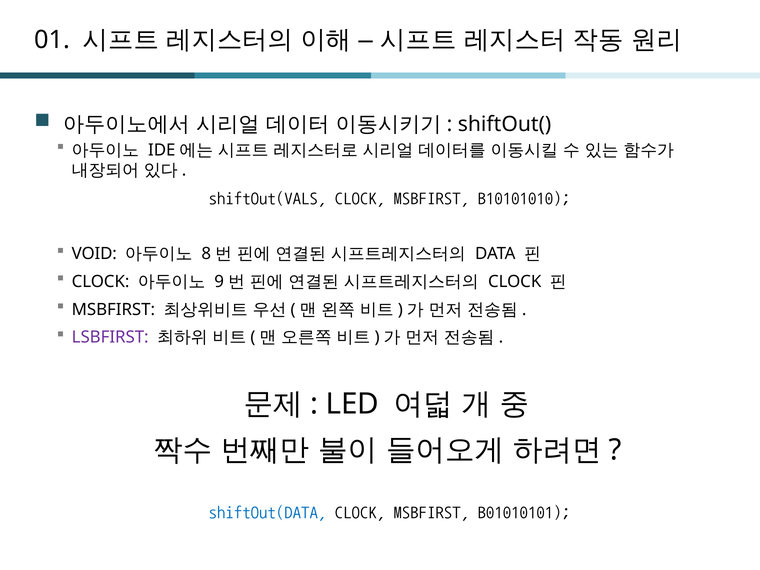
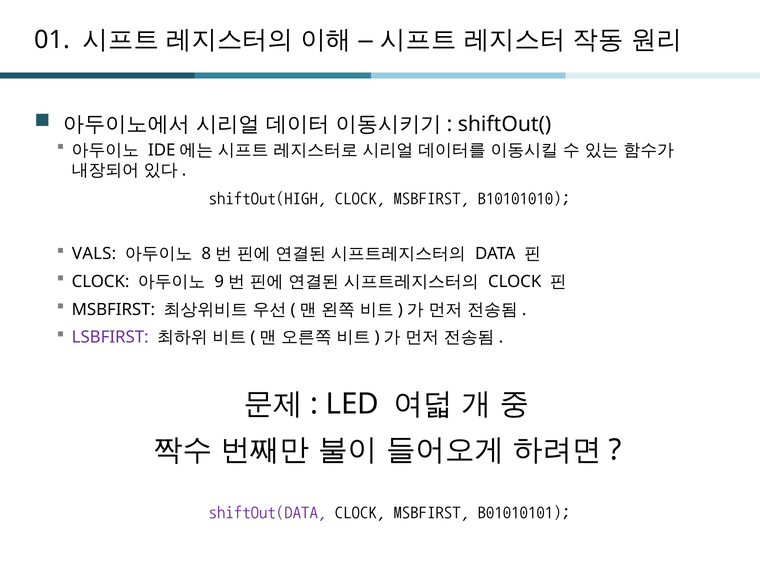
shiftOut(VALS: shiftOut(VALS -> shiftOut(HIGH (268, 198)
VOID: VOID -> VALS (94, 254)
shiftOut(DATA colour: blue -> purple (268, 512)
